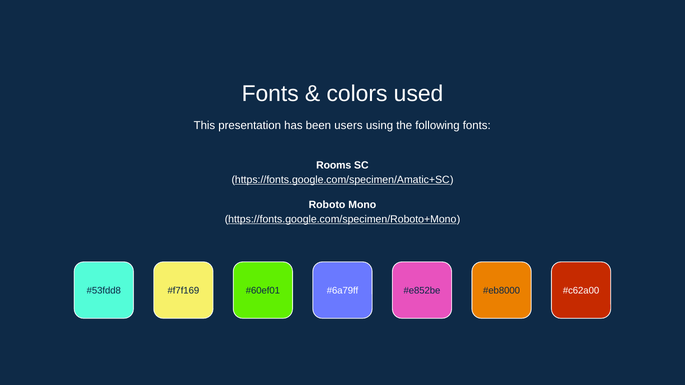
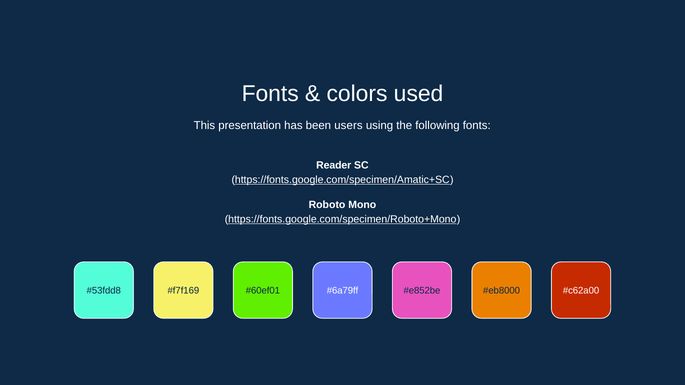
Rooms: Rooms -> Reader (334, 166)
